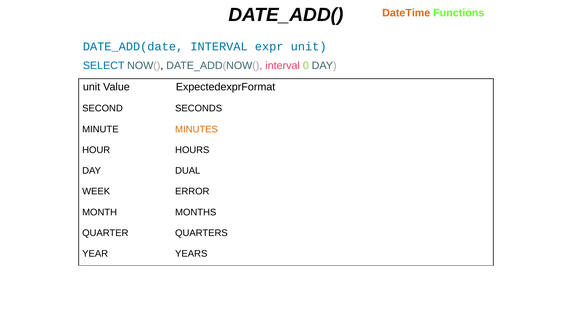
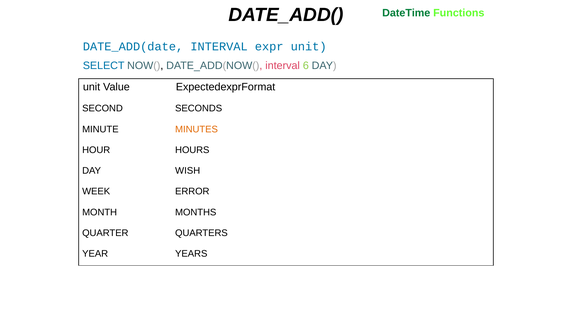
DateTime colour: orange -> green (406, 13)
0: 0 -> 6 (306, 66)
DUAL: DUAL -> WISH (188, 171)
